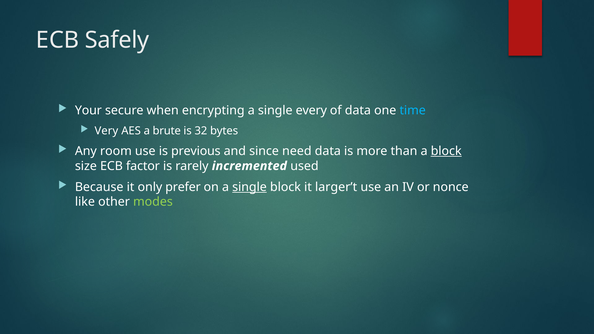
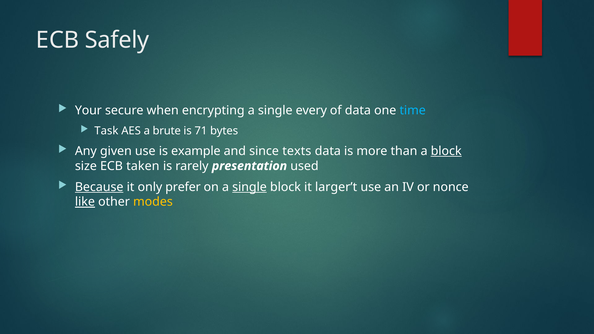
Very: Very -> Task (106, 131)
32: 32 -> 71 (201, 131)
room: room -> given (116, 151)
previous: previous -> example (196, 151)
need: need -> texts (297, 151)
factor: factor -> taken (143, 166)
incremented: incremented -> presentation (249, 166)
Because underline: none -> present (99, 187)
like underline: none -> present (85, 202)
modes colour: light green -> yellow (153, 202)
